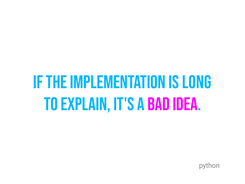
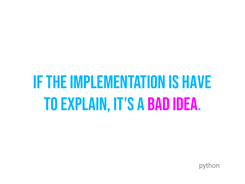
long: long -> have (197, 82)
